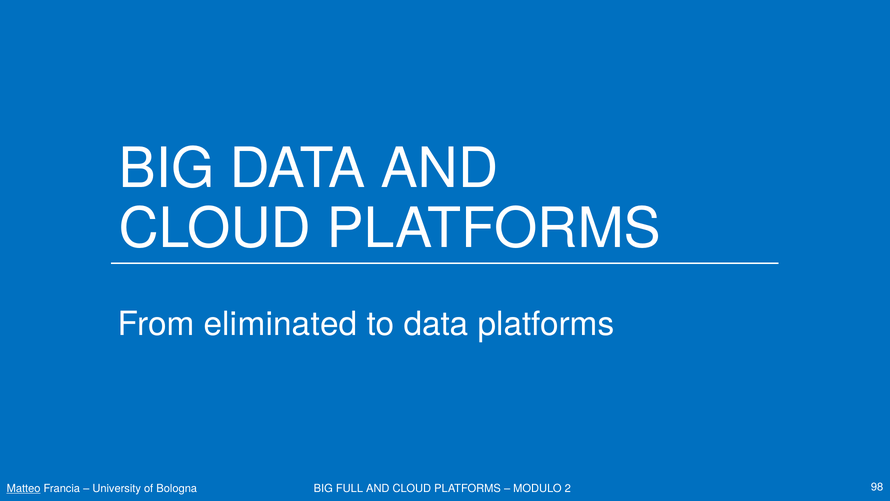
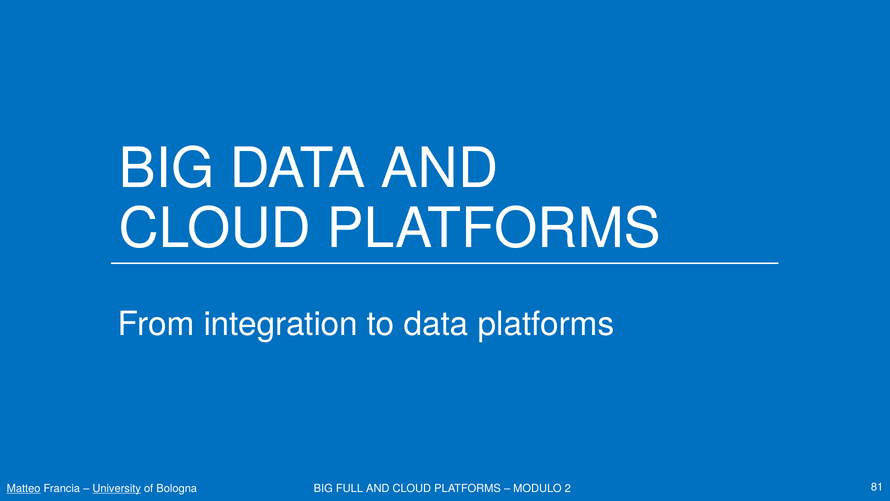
eliminated: eliminated -> integration (281, 324)
University underline: none -> present (117, 488)
98: 98 -> 81 (877, 487)
